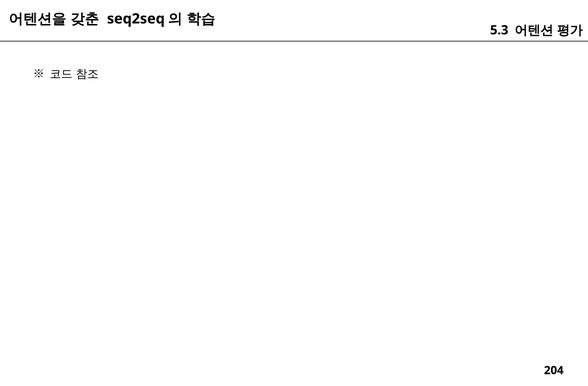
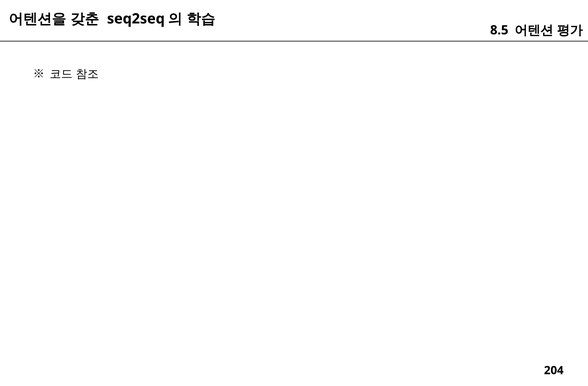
5.3: 5.3 -> 8.5 (499, 30)
